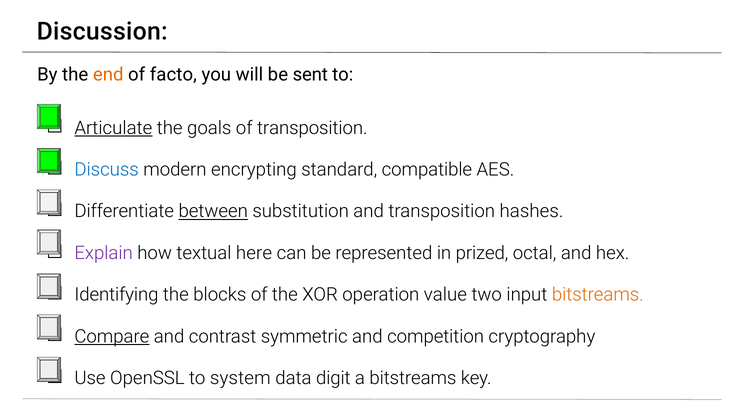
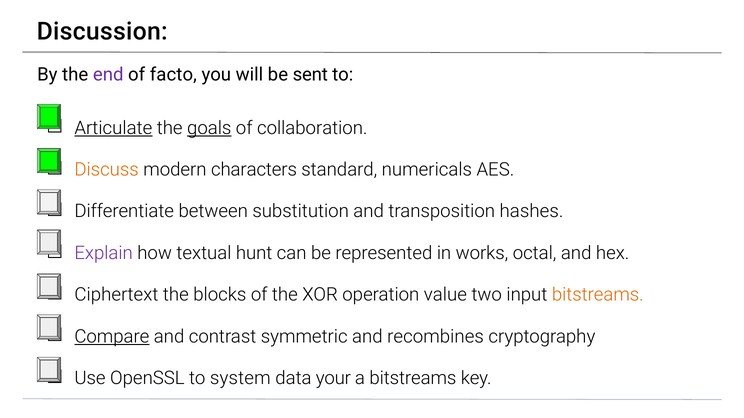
end colour: orange -> purple (108, 75)
goals underline: none -> present (209, 128)
of transposition: transposition -> collaboration (312, 128)
Discuss colour: blue -> orange (107, 170)
encrypting: encrypting -> characters (254, 170)
compatible: compatible -> numericals (427, 170)
between underline: present -> none (213, 212)
here: here -> hunt (254, 253)
prized: prized -> works (482, 253)
Identifying: Identifying -> Ciphertext (116, 295)
competition: competition -> recombines (436, 337)
digit: digit -> your (333, 379)
